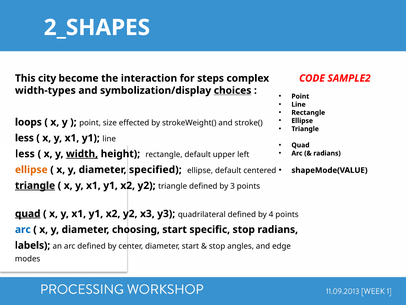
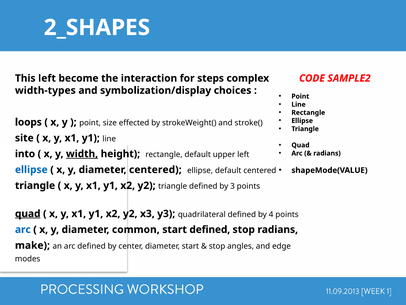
This city: city -> left (47, 78)
choices underline: present -> none (233, 90)
less: less -> site (24, 138)
less: less -> into (25, 154)
ellipse colour: orange -> blue (31, 169)
diameter specified: specified -> centered (155, 169)
triangle underline: present -> none (35, 185)
choosing: choosing -> common (136, 229)
start specific: specific -> defined (210, 229)
labels: labels -> make (32, 245)
